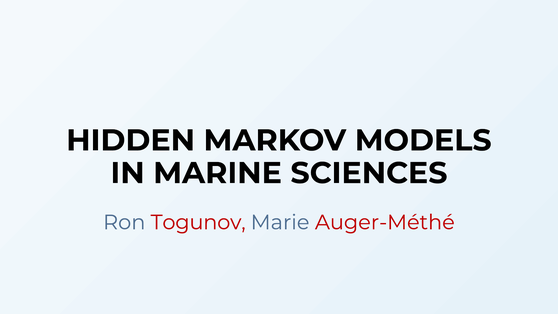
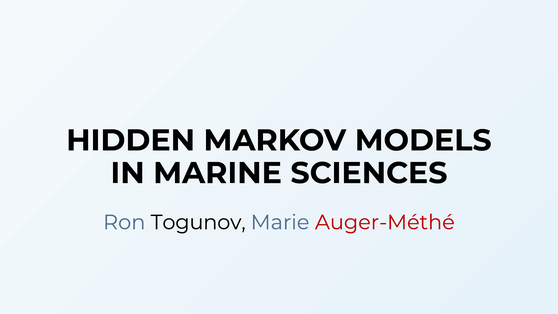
Togunov colour: red -> black (198, 222)
